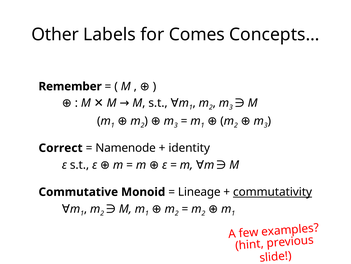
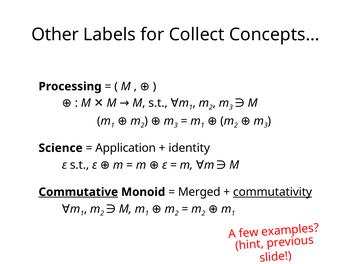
Comes: Comes -> Collect (197, 35)
Remember: Remember -> Processing (70, 86)
Correct: Correct -> Science (61, 148)
Namenode: Namenode -> Application (126, 148)
Commutative underline: none -> present (78, 192)
Lineage: Lineage -> Merged (199, 192)
